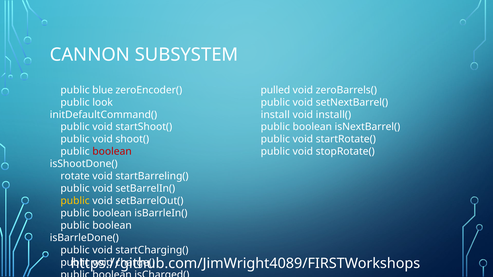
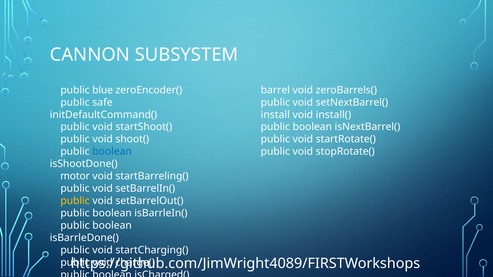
pulled: pulled -> barrel (275, 90)
look: look -> safe (103, 102)
boolean colour: red -> blue (112, 152)
rotate: rotate -> motor (75, 176)
